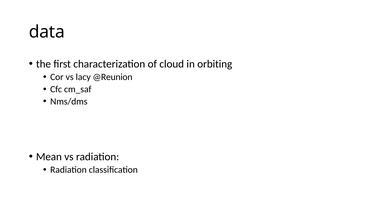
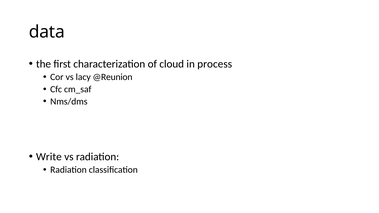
orbiting: orbiting -> process (215, 64)
Mean: Mean -> Write (49, 157)
